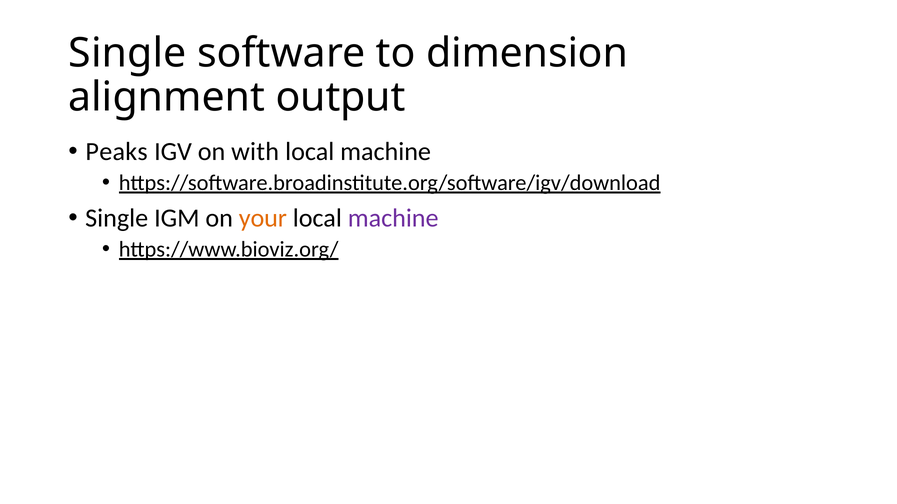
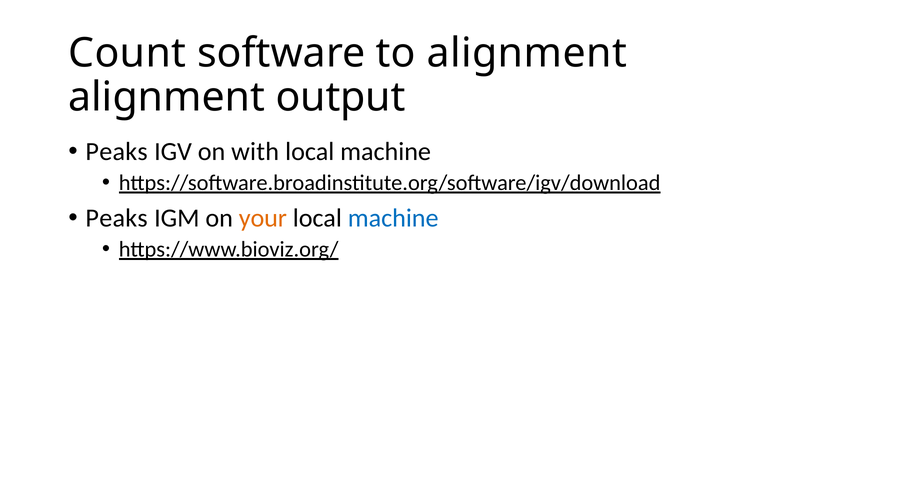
Single: Single -> Count (127, 53)
to dimension: dimension -> alignment (527, 53)
Single: Single -> Peaks (117, 219)
machine colour: purple -> blue (393, 219)
